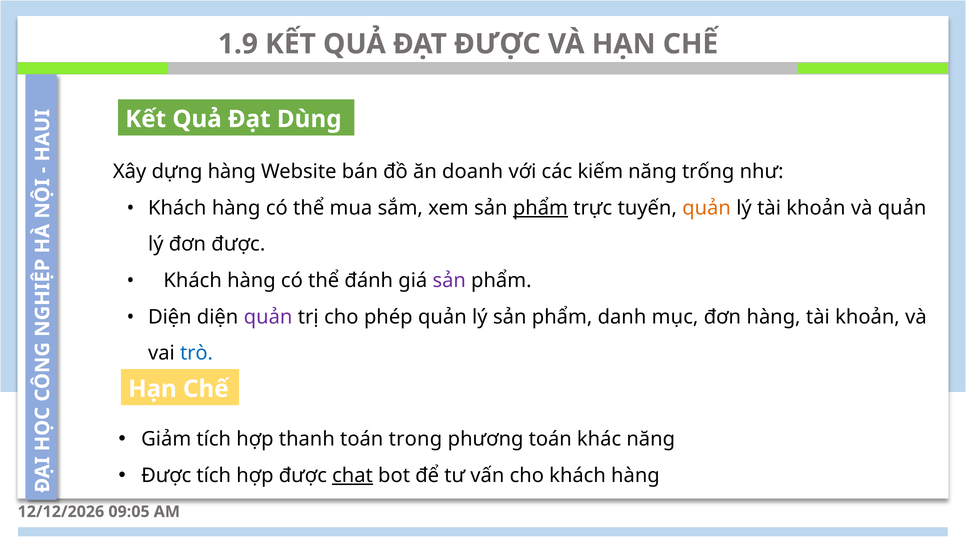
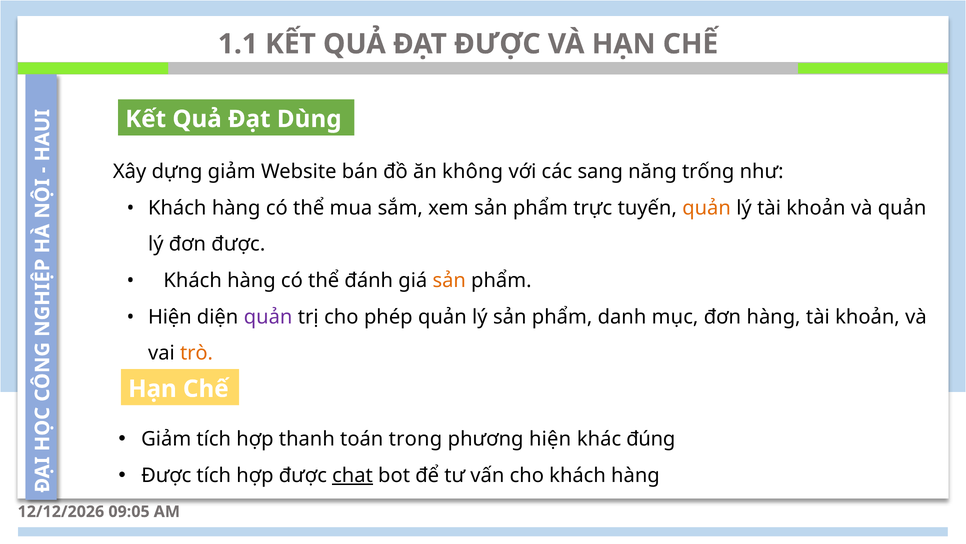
1.9: 1.9 -> 1.1 (238, 44)
dựng hàng: hàng -> giảm (232, 172)
doanh: doanh -> không (473, 172)
kiếm: kiếm -> sang (600, 172)
phẩm underline: present -> none (540, 208)
sản colour: purple -> orange (449, 280)
Diện: Diện -> Hiện (170, 316)
trò colour: blue -> orange (197, 353)
phương toán: toán -> hiện (550, 439)
khác năng: năng -> đúng (651, 439)
